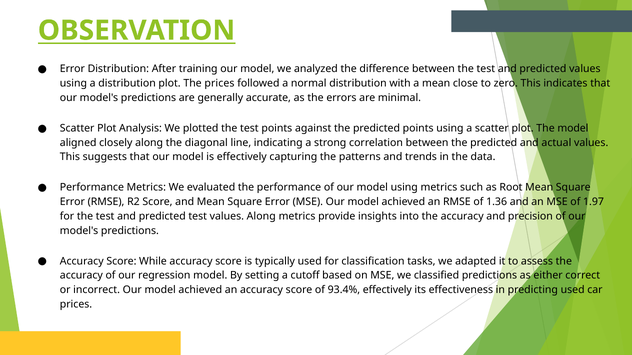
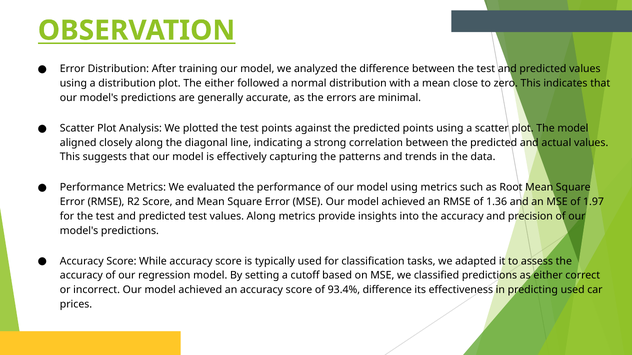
The prices: prices -> either (219, 83)
93.4% effectively: effectively -> difference (387, 290)
